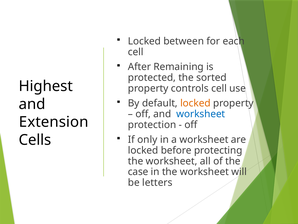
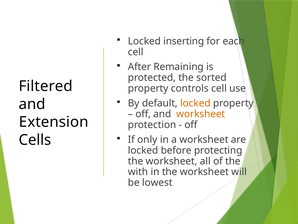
between: between -> inserting (184, 41)
Highest: Highest -> Filtered (46, 86)
worksheet colour: blue -> orange (201, 114)
case: case -> with (138, 172)
letters: letters -> lowest (157, 182)
